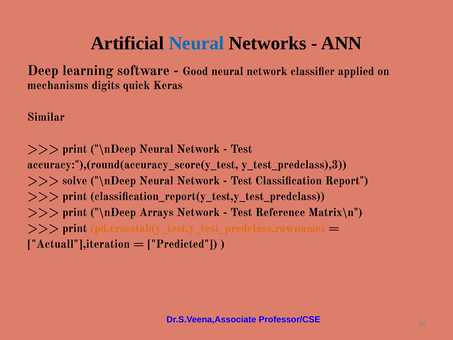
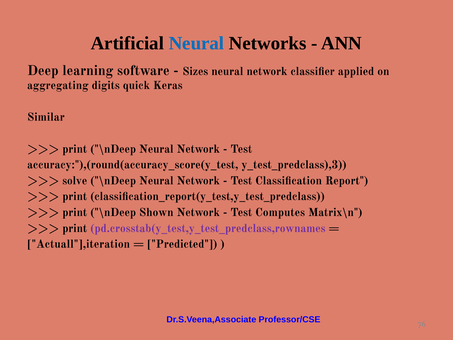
Good: Good -> Sizes (195, 71)
mechanisms: mechanisms -> aggregating (58, 85)
Arrays: Arrays -> Shown (156, 212)
Reference: Reference -> Computes (280, 212)
pd.crosstab(y_test,y_test_predclass,rownames colour: orange -> purple (208, 228)
